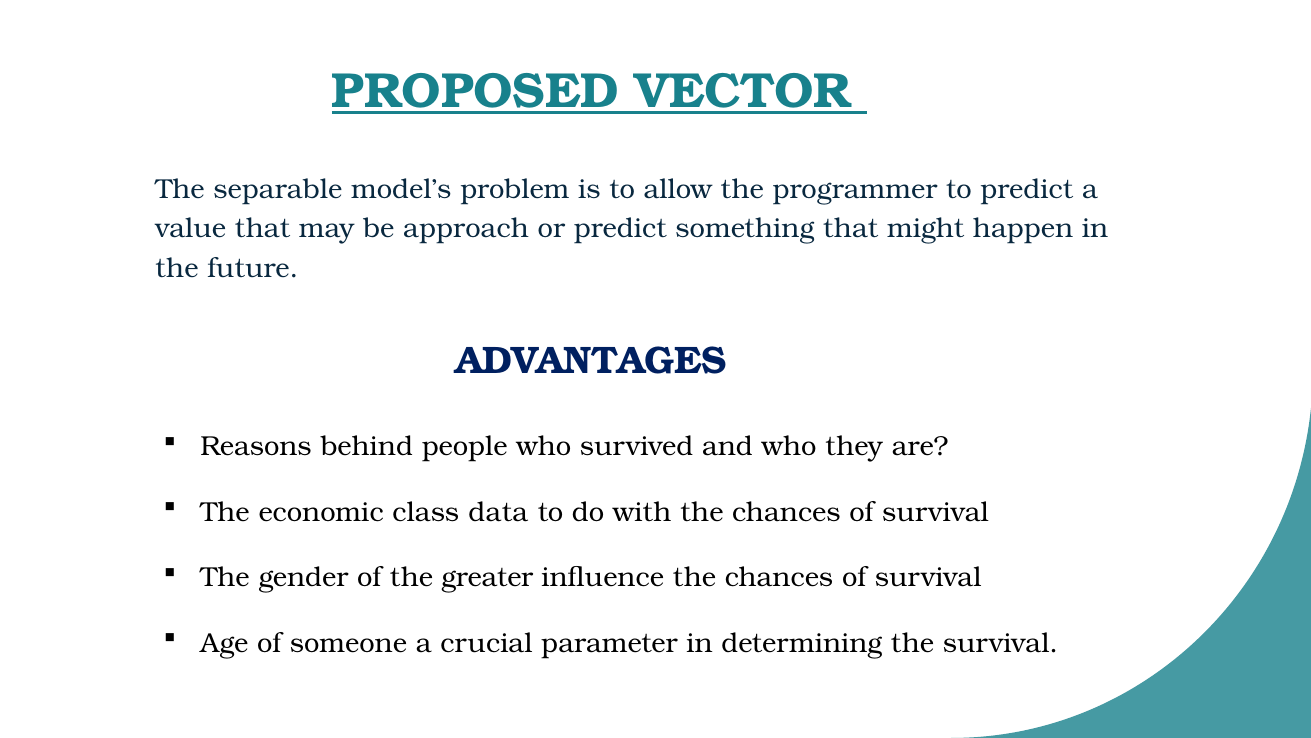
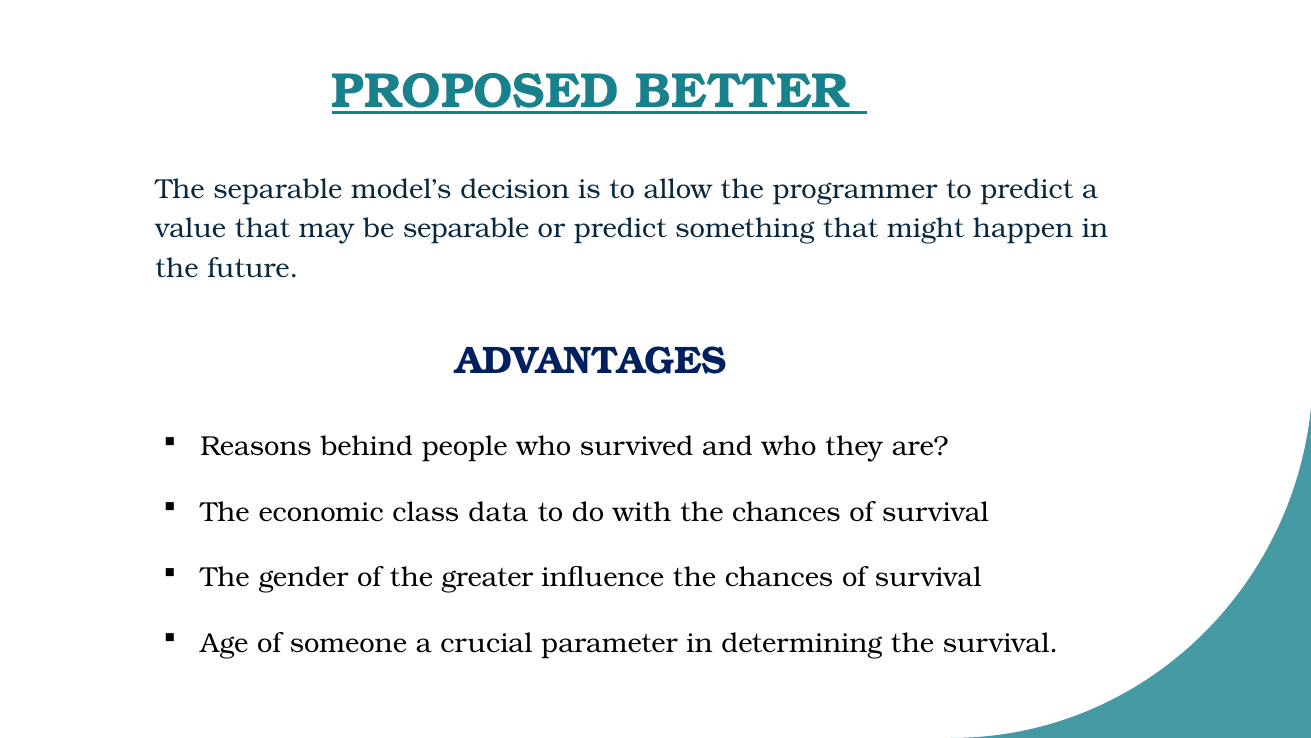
VECTOR: VECTOR -> BETTER (743, 91)
problem: problem -> decision (515, 189)
be approach: approach -> separable (466, 229)
